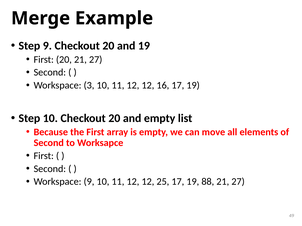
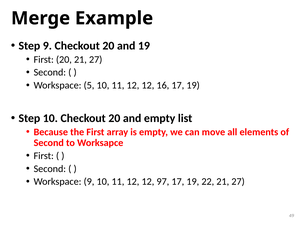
3: 3 -> 5 (89, 86)
25: 25 -> 97 (163, 182)
88: 88 -> 22 (208, 182)
